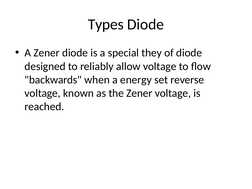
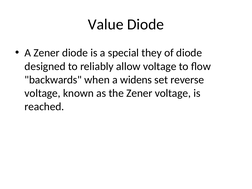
Types: Types -> Value (106, 24)
energy: energy -> widens (136, 80)
